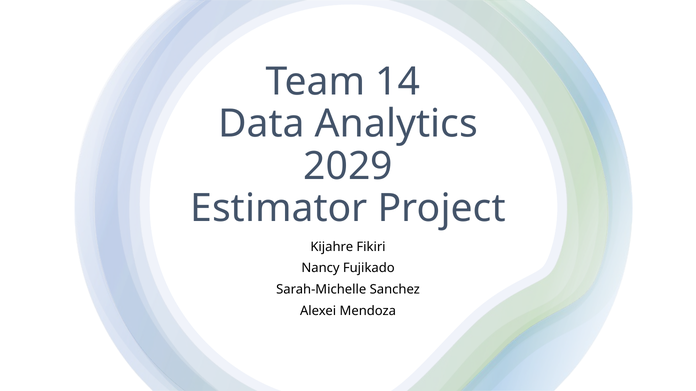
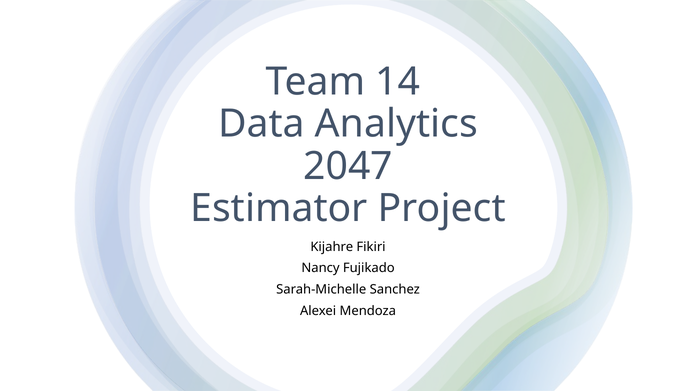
2029: 2029 -> 2047 (348, 166)
